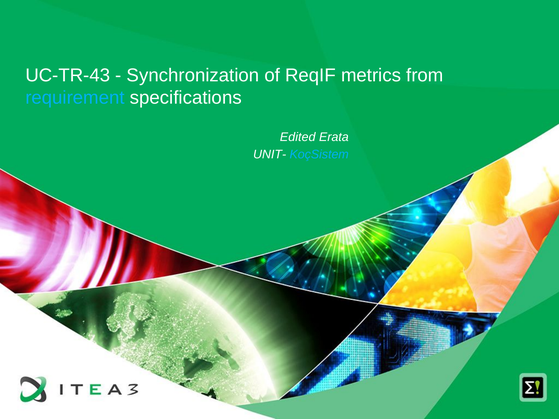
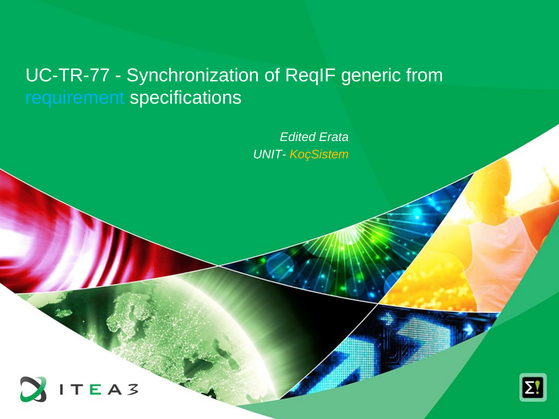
UC-TR-43: UC-TR-43 -> UC-TR-77 (68, 75)
metrics: metrics -> generic (371, 75)
KoçSistem colour: light blue -> yellow (319, 154)
